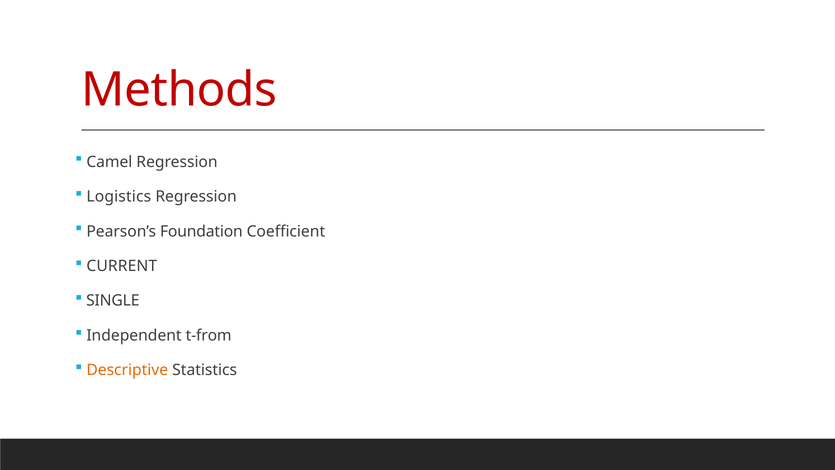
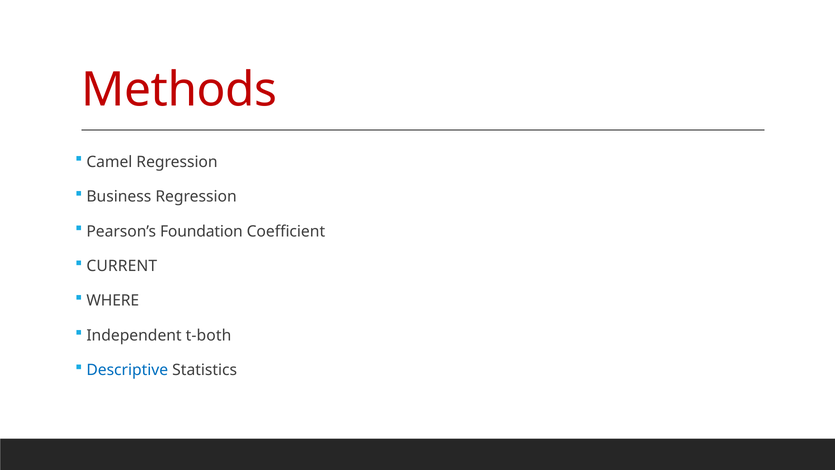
Logistics: Logistics -> Business (119, 196)
SINGLE: SINGLE -> WHERE (113, 301)
t-from: t-from -> t-both (209, 335)
Descriptive colour: orange -> blue (127, 370)
